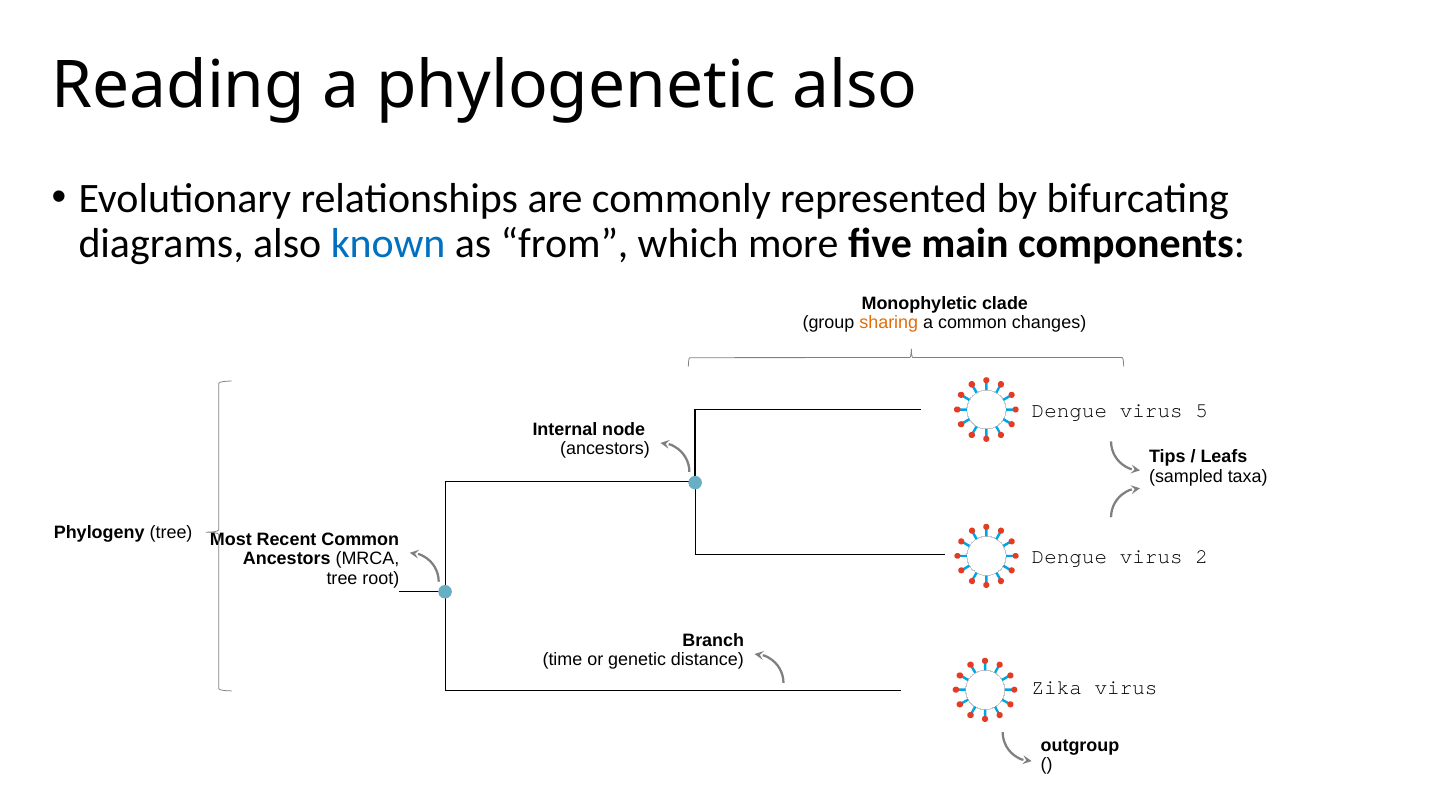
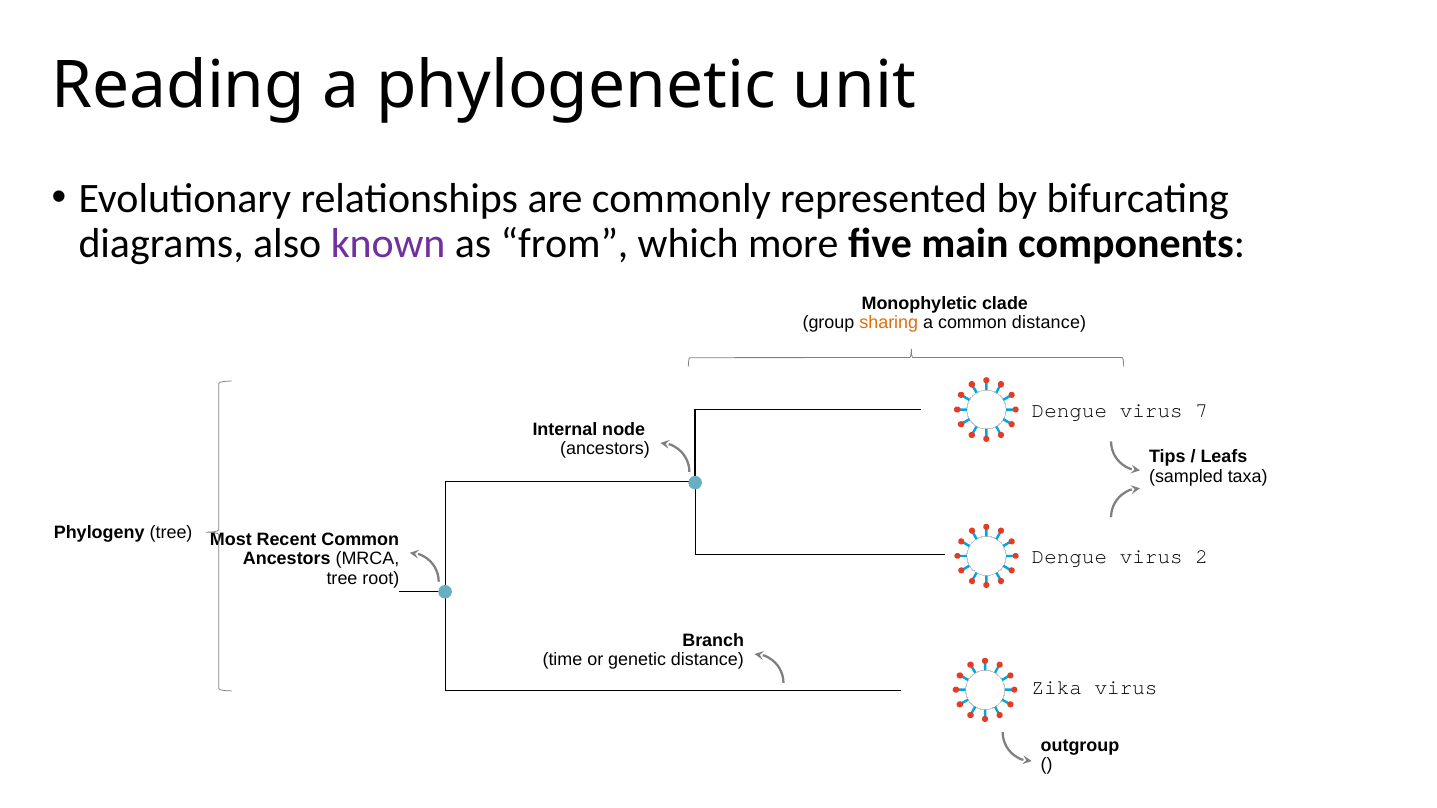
phylogenetic also: also -> unit (855, 86)
known colour: blue -> purple (388, 244)
common changes: changes -> distance (1049, 323)
5: 5 -> 7 (1202, 411)
